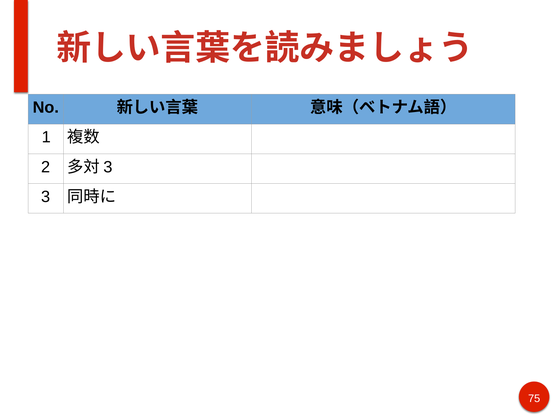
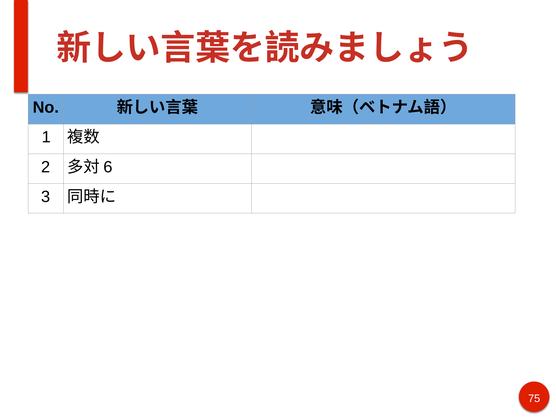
3: 3 -> 6 (108, 167)
